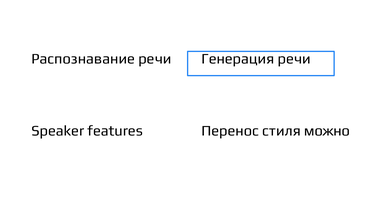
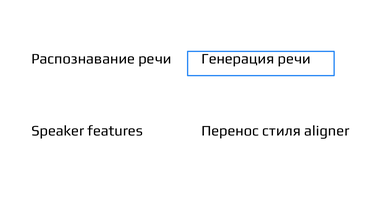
можно: можно -> aligner (327, 131)
